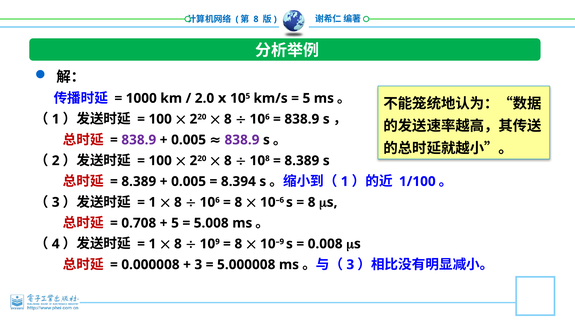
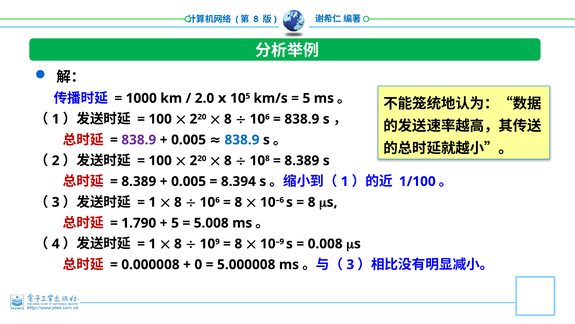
838.9 colour: purple -> blue (242, 140)
0.708: 0.708 -> 1.790 (139, 223)
3: 3 -> 0 (198, 264)
